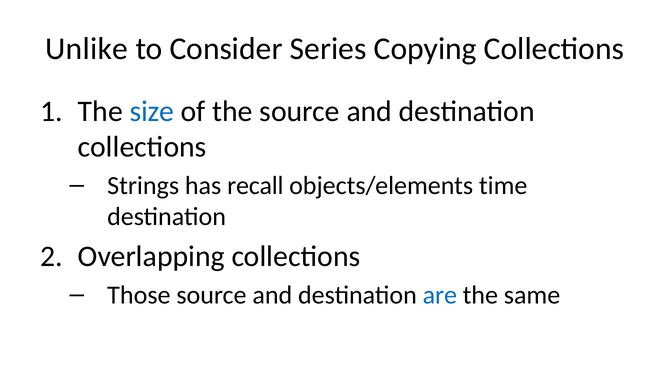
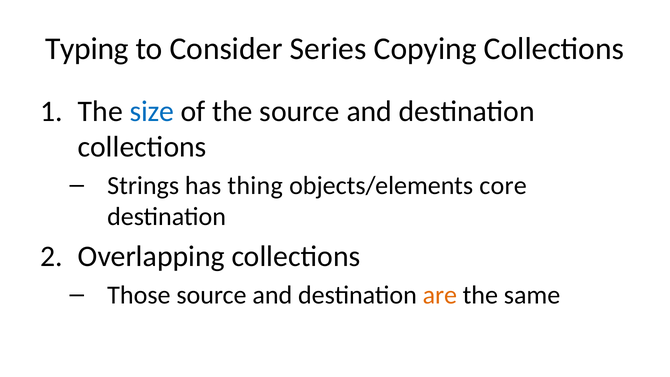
Unlike: Unlike -> Typing (87, 49)
recall: recall -> thing (255, 185)
time: time -> core (503, 185)
are colour: blue -> orange (440, 295)
